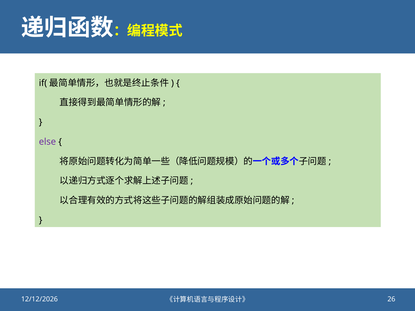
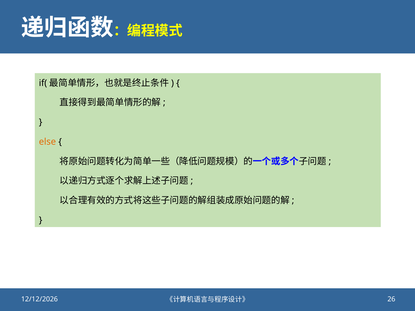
else colour: purple -> orange (47, 142)
